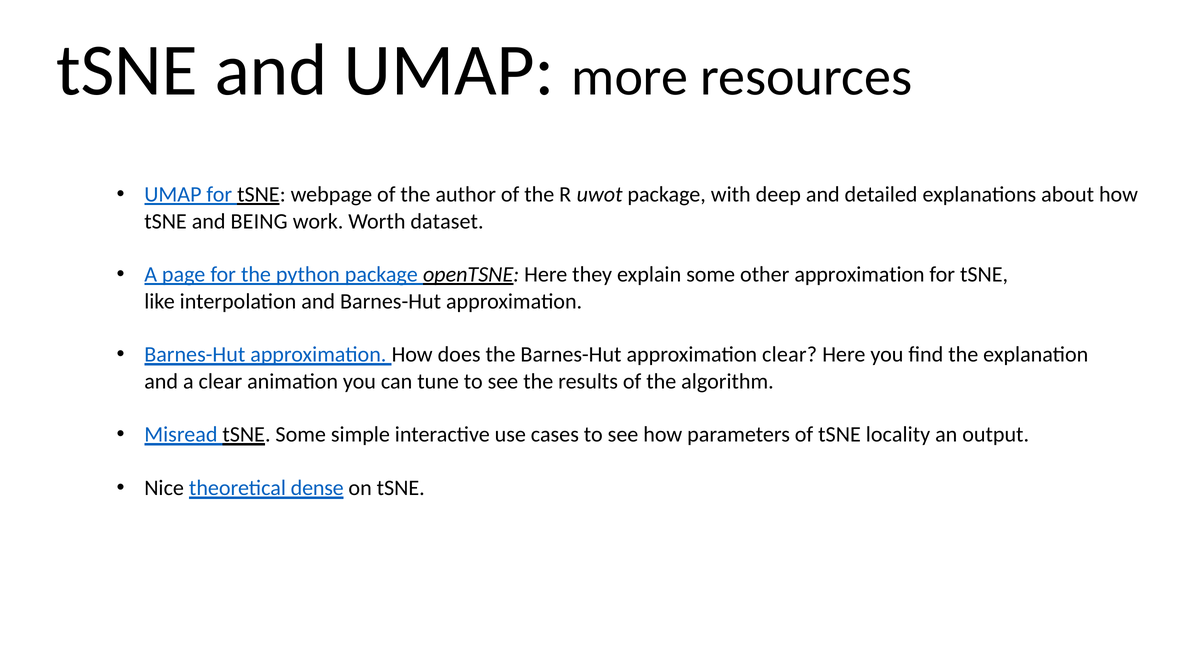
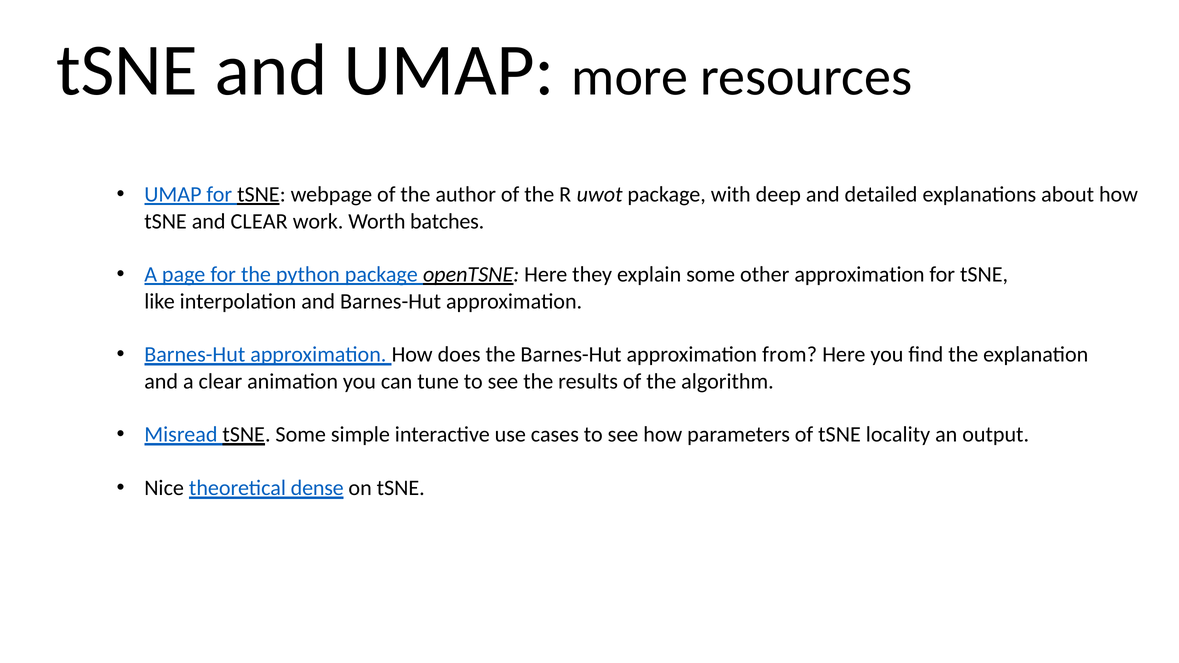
and BEING: BEING -> CLEAR (259, 222)
dataset: dataset -> batches (447, 222)
approximation clear: clear -> from (790, 355)
